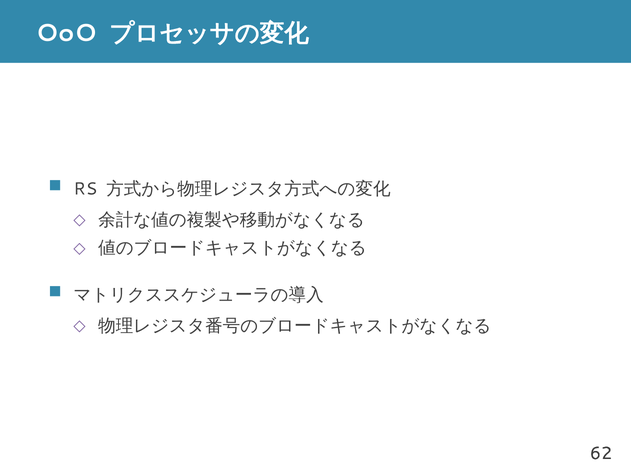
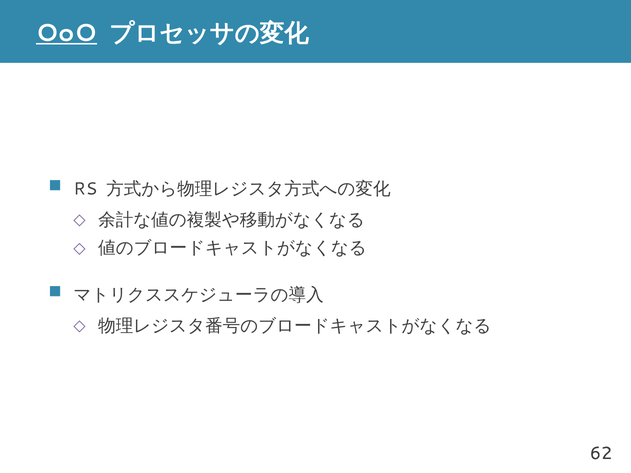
OoO underline: none -> present (66, 33)
